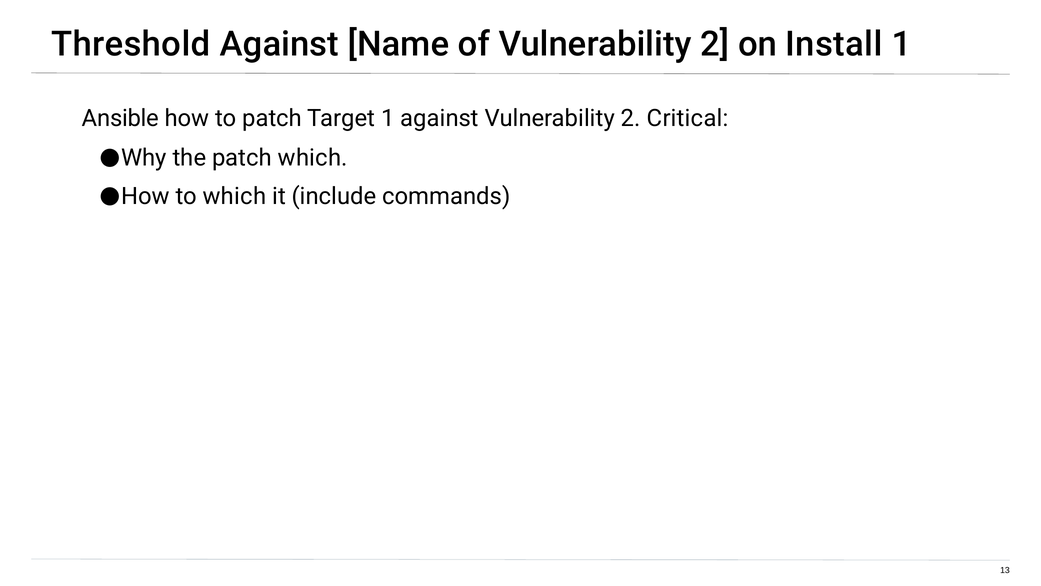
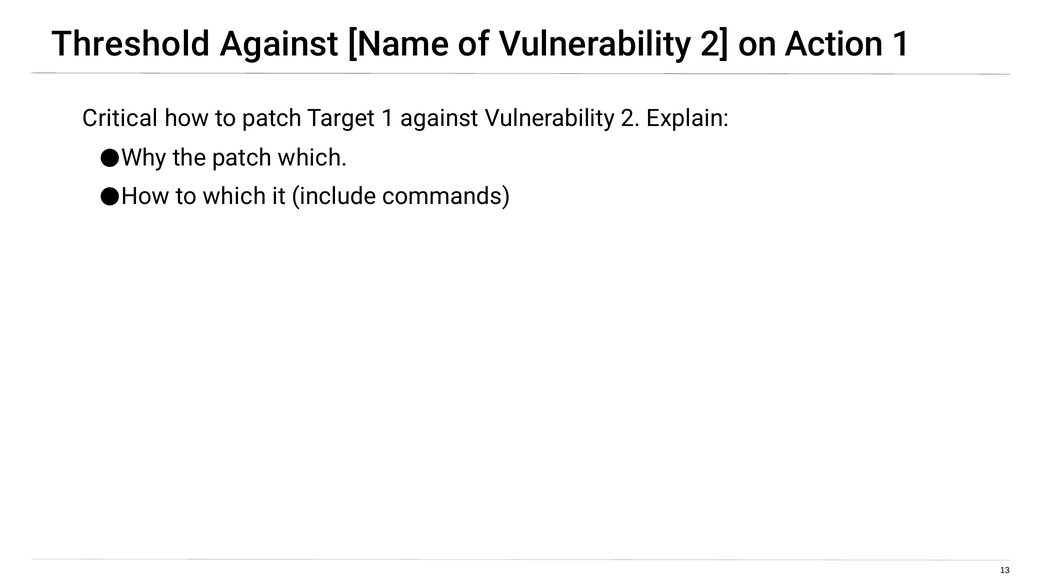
Install: Install -> Action (834, 44)
Ansible: Ansible -> Critical (120, 118)
Critical: Critical -> Explain (688, 118)
